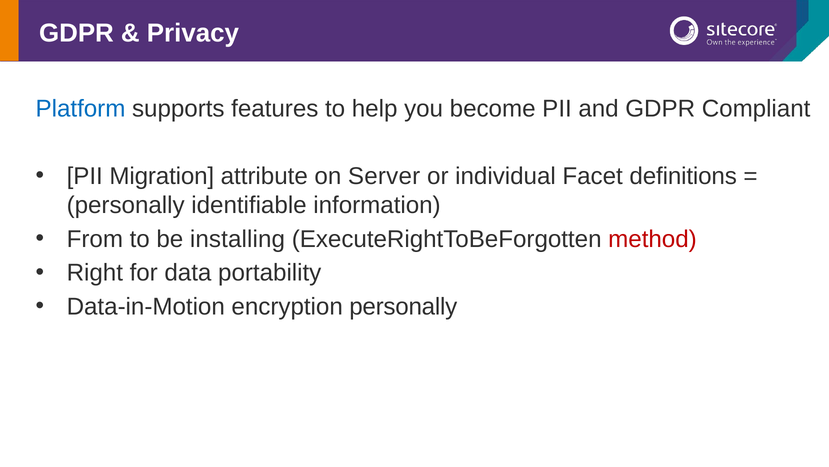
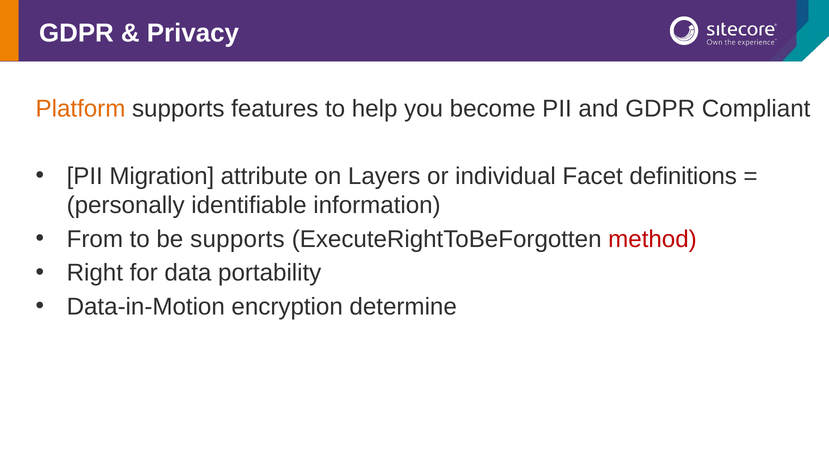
Platform colour: blue -> orange (80, 108)
Server: Server -> Layers (384, 176)
be installing: installing -> supports (237, 239)
encryption personally: personally -> determine (403, 306)
